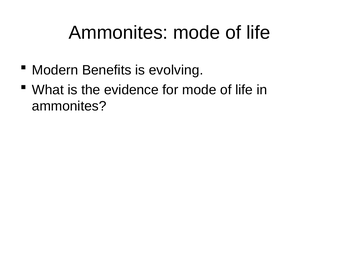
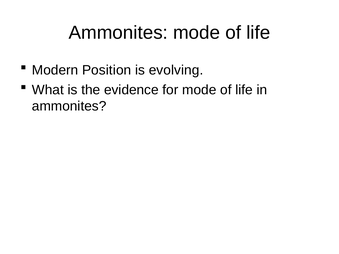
Benefits: Benefits -> Position (107, 70)
